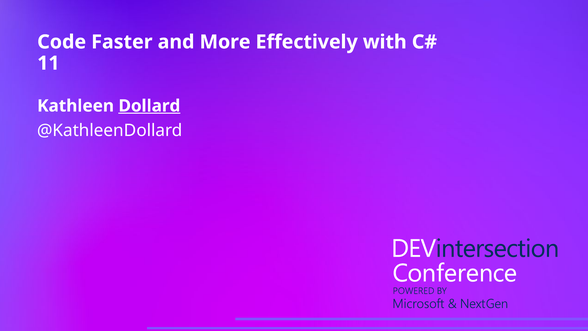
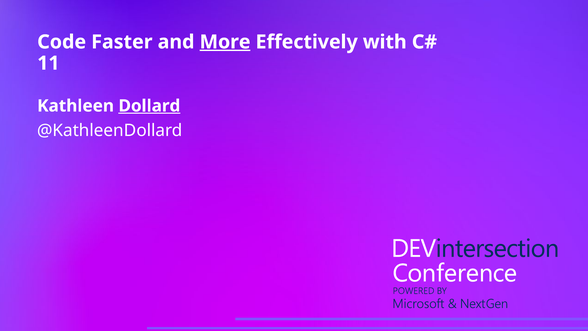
More underline: none -> present (225, 42)
